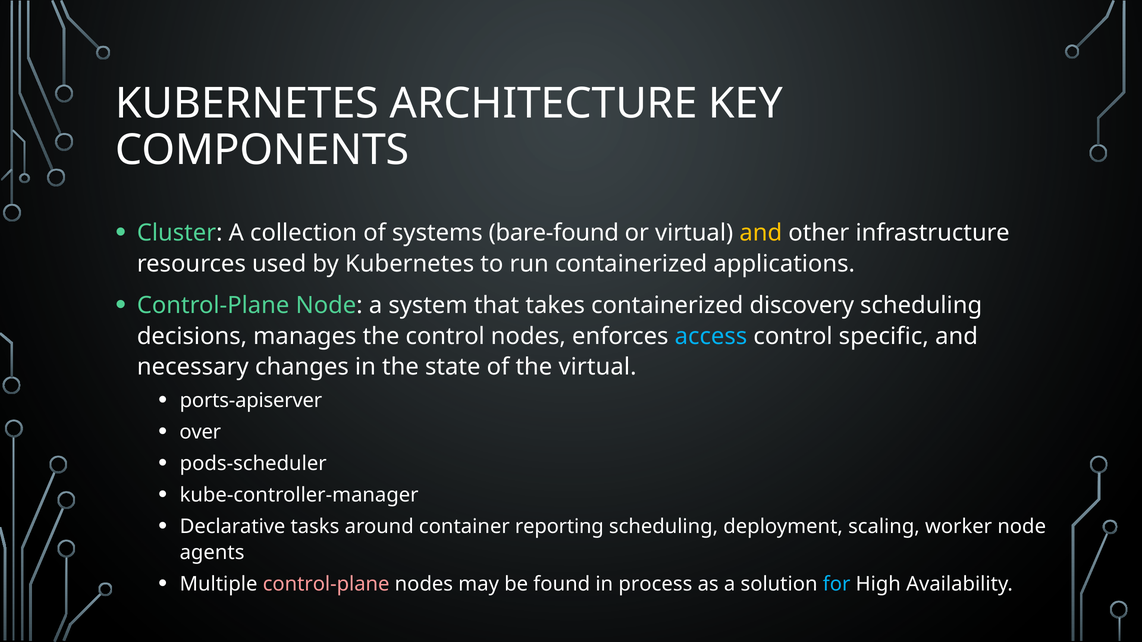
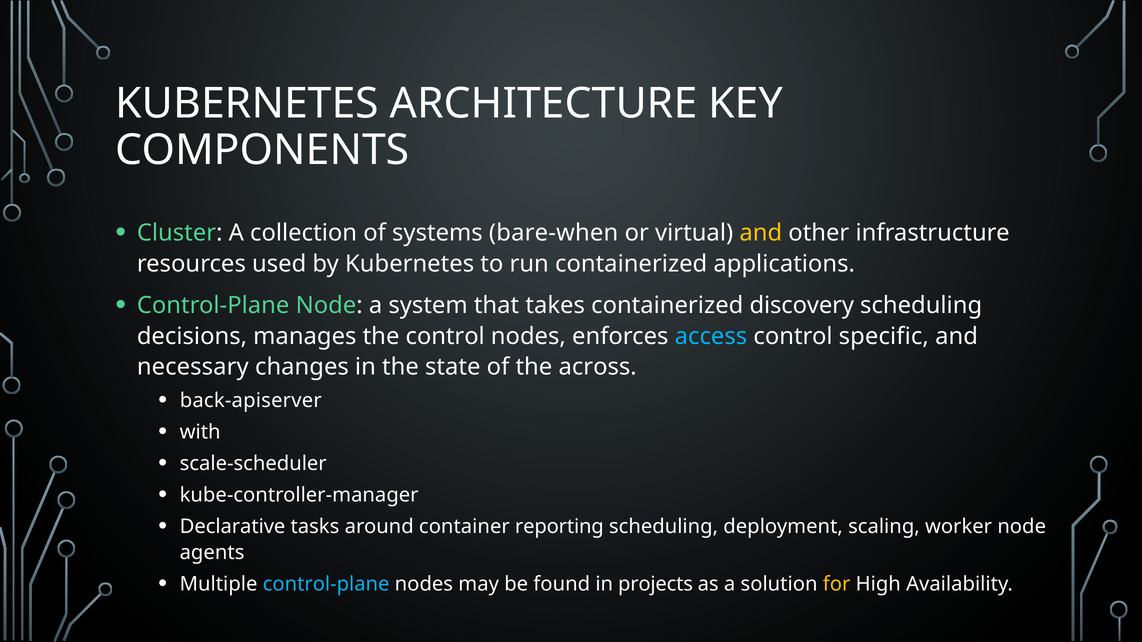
bare-found: bare-found -> bare-when (554, 233)
the virtual: virtual -> across (598, 367)
ports-apiserver: ports-apiserver -> back-apiserver (251, 401)
over: over -> with (200, 432)
pods-scheduler: pods-scheduler -> scale-scheduler (253, 464)
control-plane colour: pink -> light blue (326, 584)
process: process -> projects (655, 584)
for colour: light blue -> yellow (837, 584)
